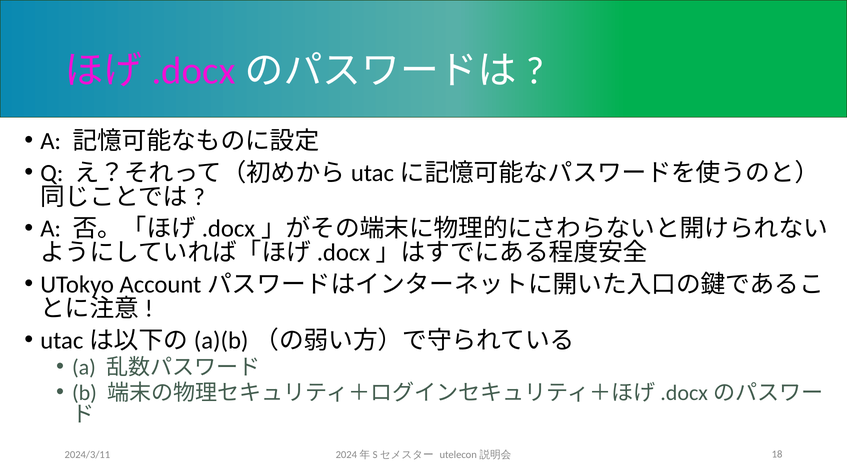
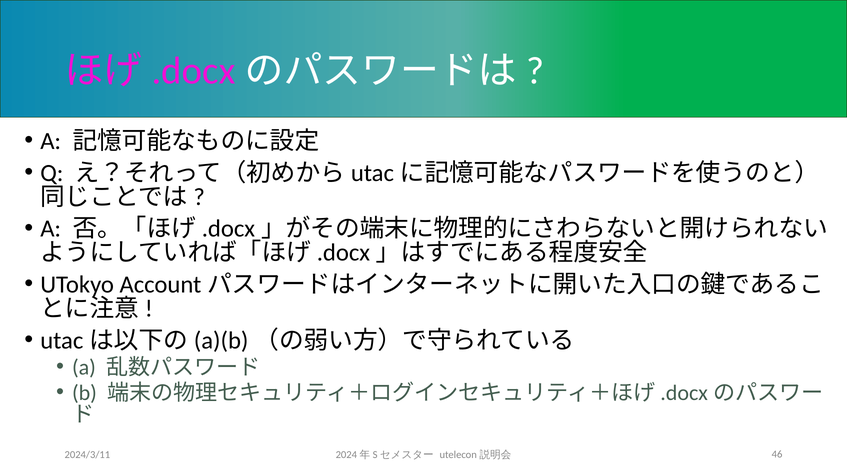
18: 18 -> 46 (777, 455)
